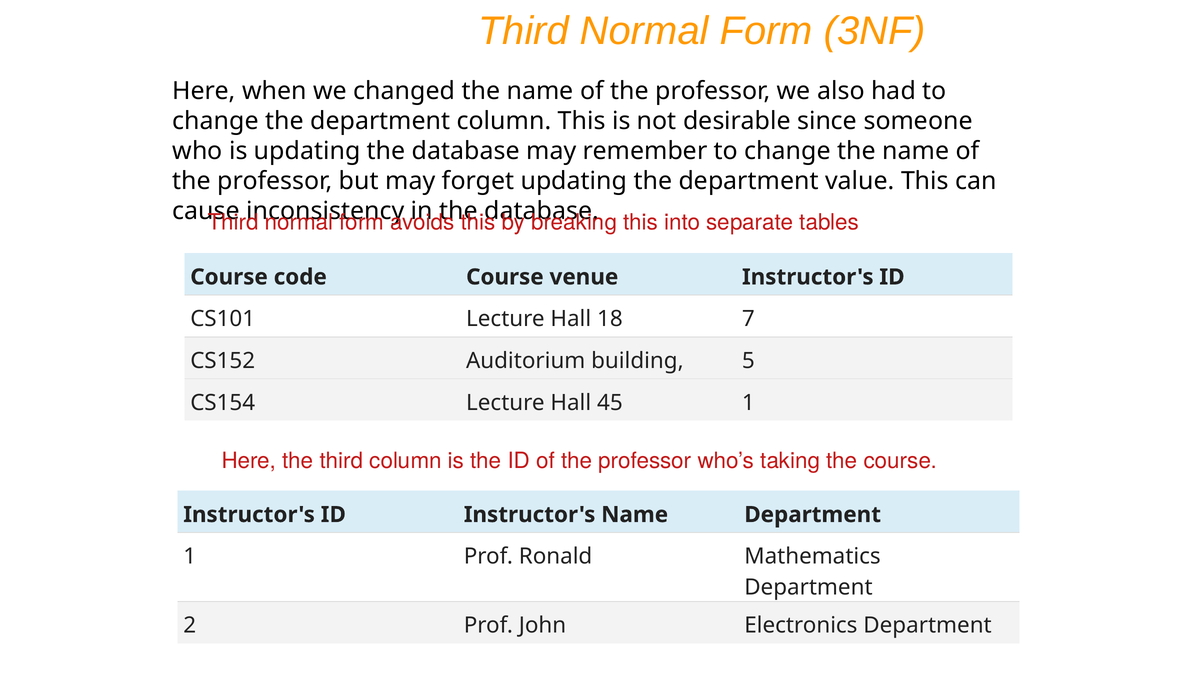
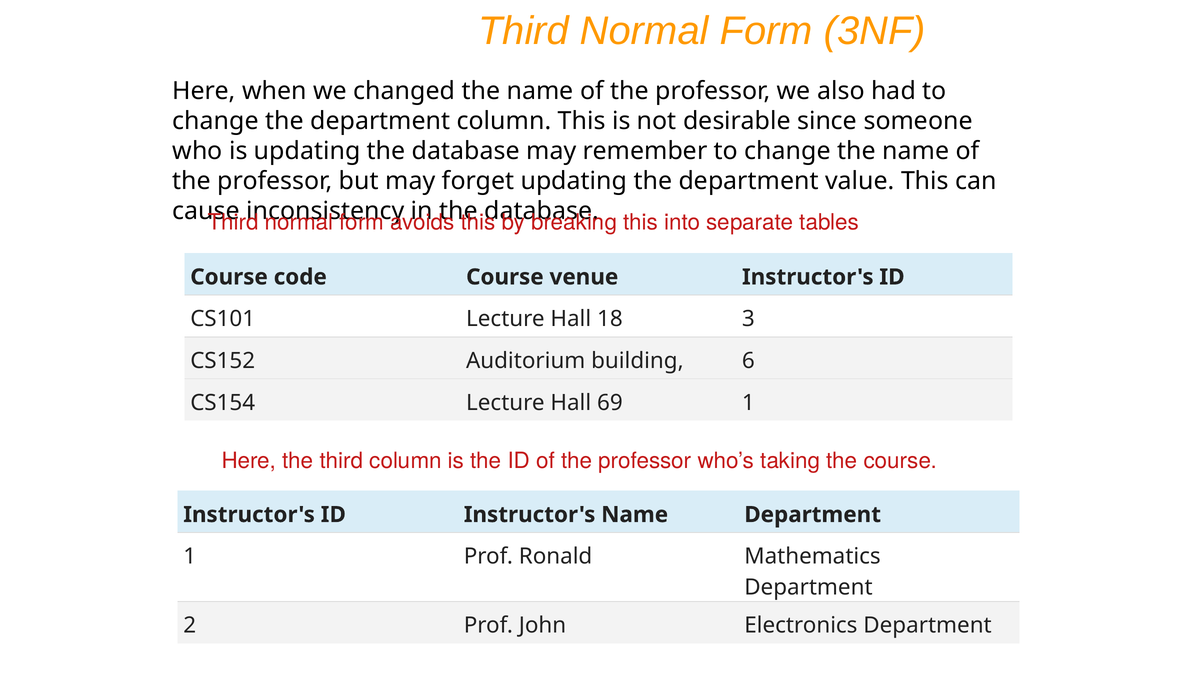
7: 7 -> 3 (748, 319)
5: 5 -> 6 (748, 361)
45: 45 -> 69 (610, 403)
